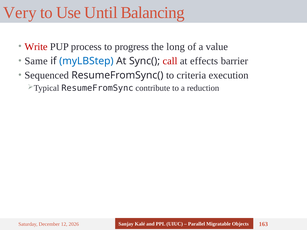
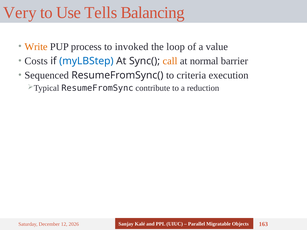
Until: Until -> Tells (101, 13)
Write colour: red -> orange (36, 47)
progress: progress -> invoked (132, 47)
long: long -> loop (176, 47)
Same: Same -> Costs (36, 61)
call colour: red -> orange (170, 61)
effects: effects -> normal (204, 61)
